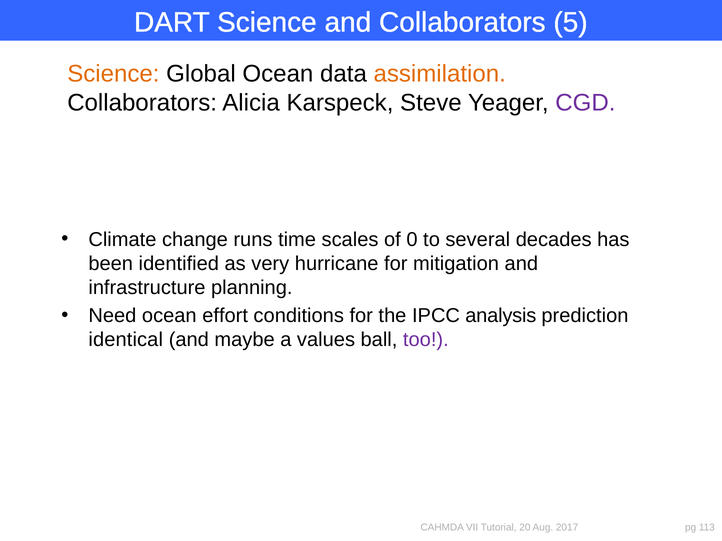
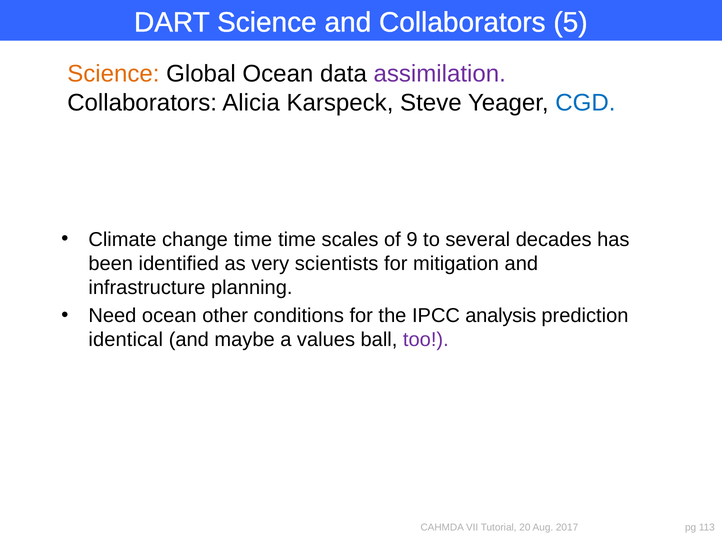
assimilation colour: orange -> purple (440, 74)
CGD colour: purple -> blue (585, 103)
change runs: runs -> time (253, 240)
0: 0 -> 9 (412, 240)
hurricane: hurricane -> scientists (337, 264)
effort: effort -> other (225, 316)
